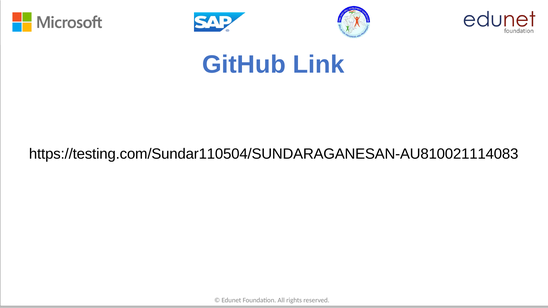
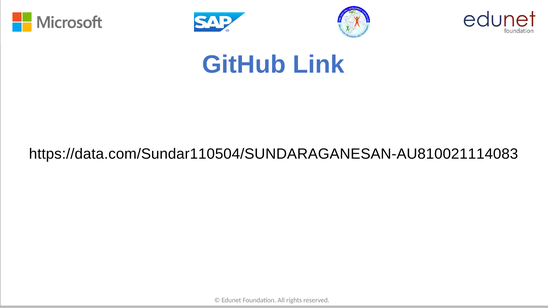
https://testing.com/Sundar110504/SUNDARAGANESAN-AU810021114083: https://testing.com/Sundar110504/SUNDARAGANESAN-AU810021114083 -> https://data.com/Sundar110504/SUNDARAGANESAN-AU810021114083 (274, 154)
